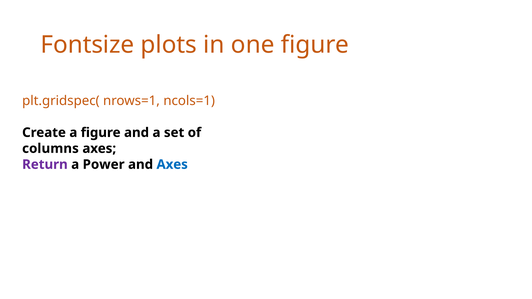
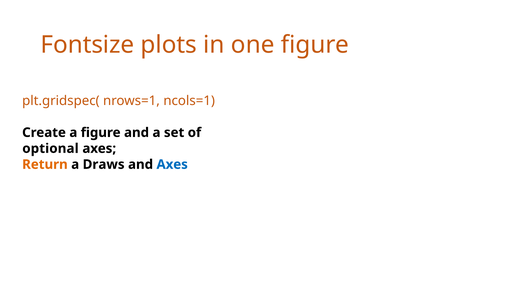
columns: columns -> optional (50, 149)
Return colour: purple -> orange (45, 165)
Power: Power -> Draws (104, 165)
